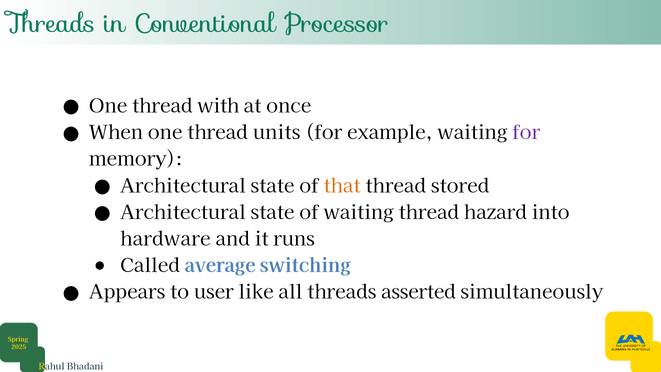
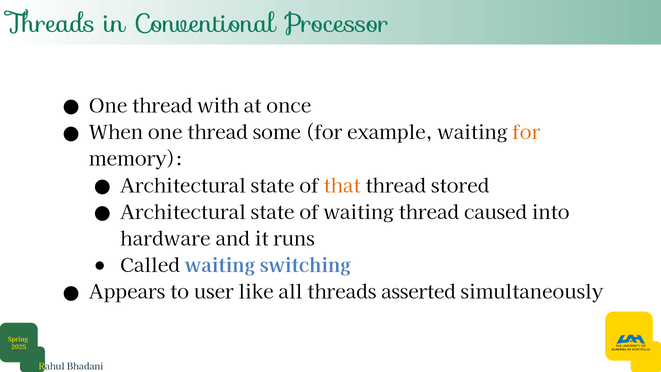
units: units -> some (277, 133)
for colour: purple -> orange (526, 133)
hazard: hazard -> caused (496, 213)
Called average: average -> waiting (220, 266)
